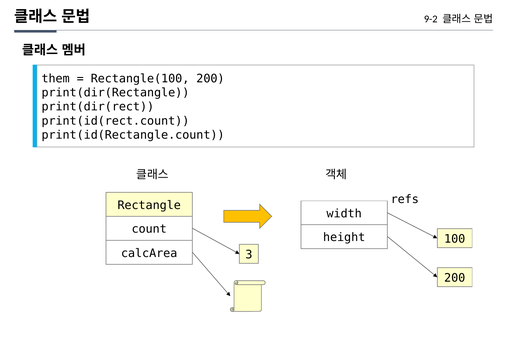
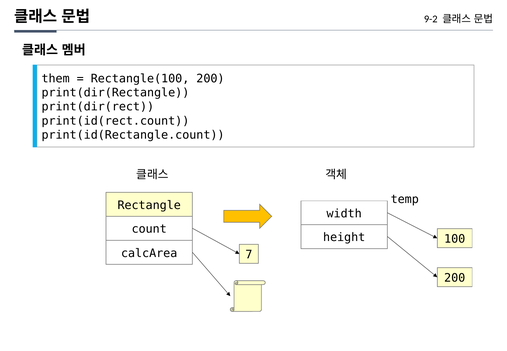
refs: refs -> temp (405, 199)
3: 3 -> 7 (249, 255)
